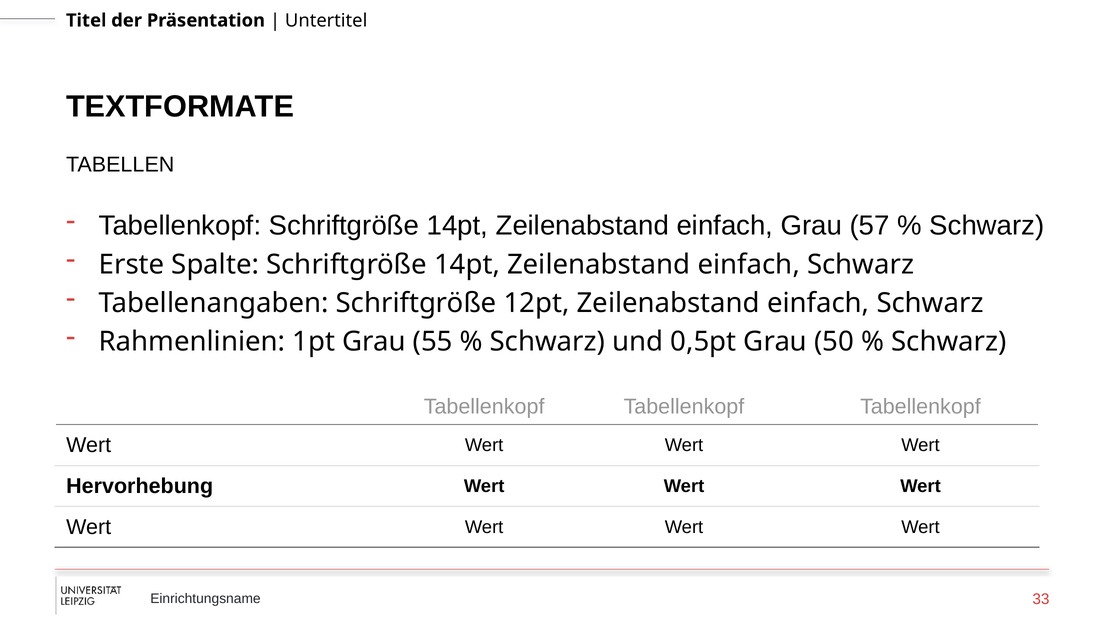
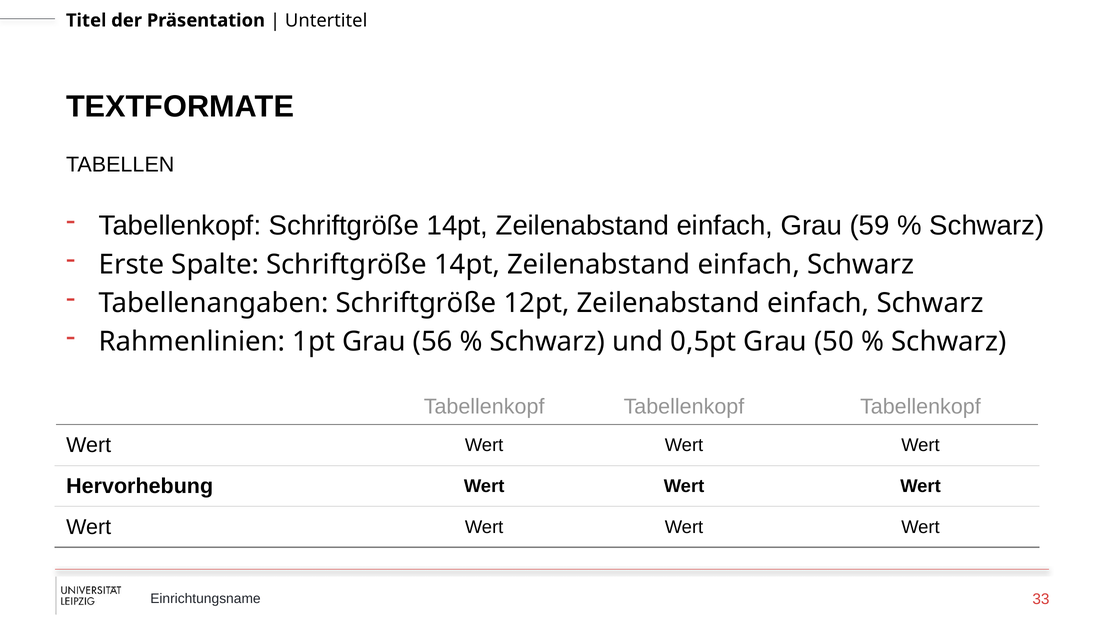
57: 57 -> 59 (870, 226)
55: 55 -> 56 (433, 342)
